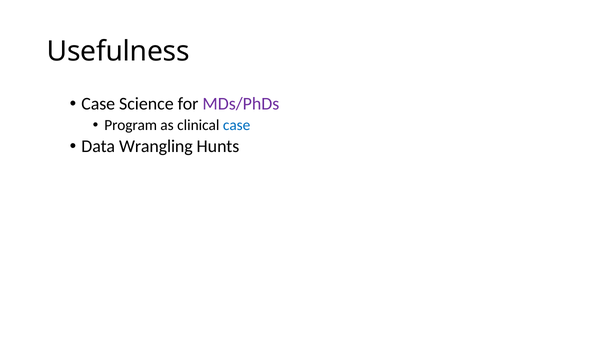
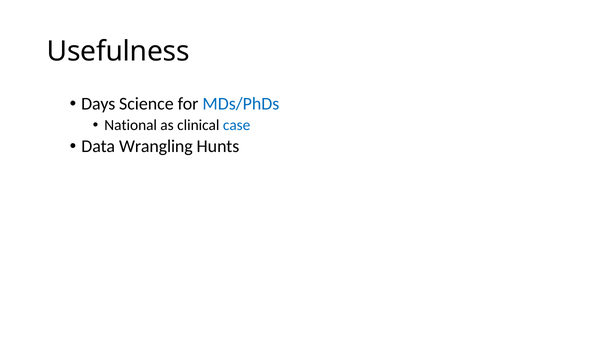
Case: Case -> Days (98, 104)
MDs/PhDs colour: purple -> blue (241, 104)
Program: Program -> National (131, 125)
